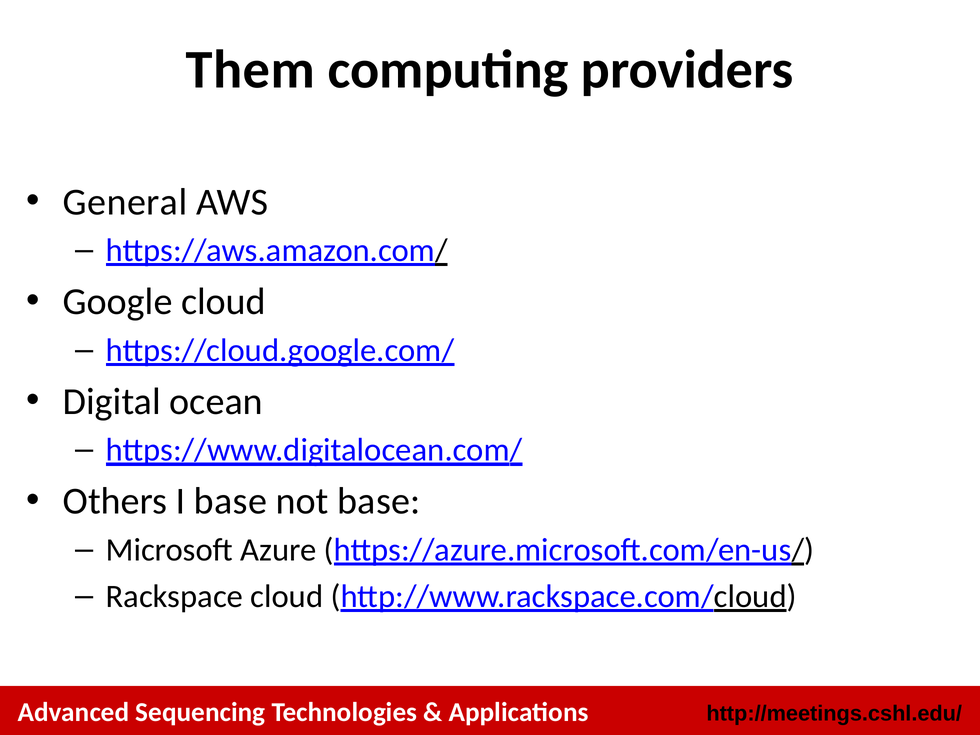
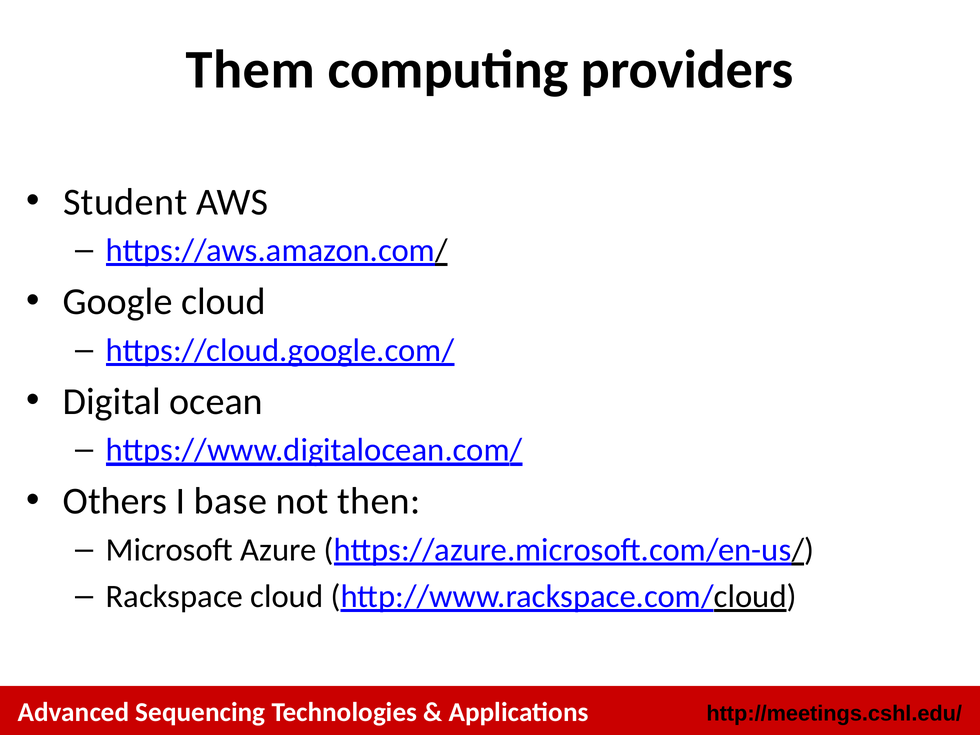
General: General -> Student (125, 202)
not base: base -> then (379, 501)
